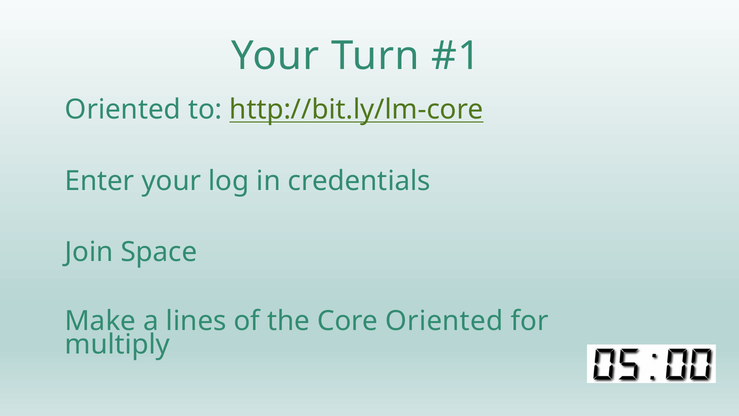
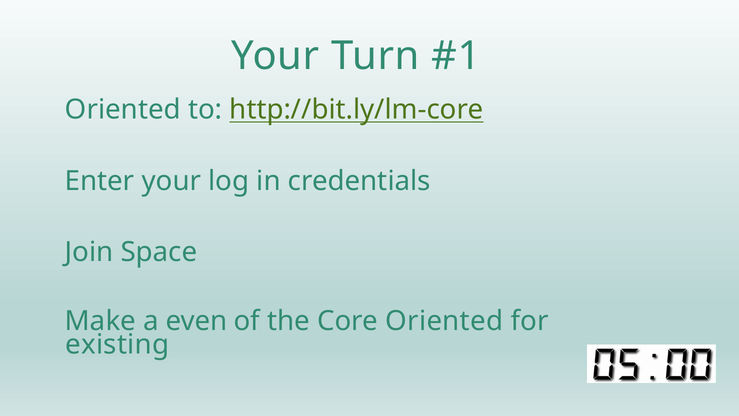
lines: lines -> even (196, 321)
multiply: multiply -> existing (117, 345)
